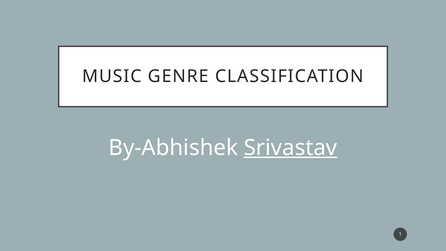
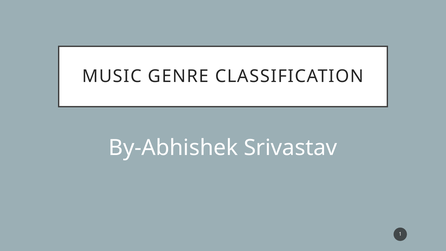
Srivastav underline: present -> none (290, 148)
